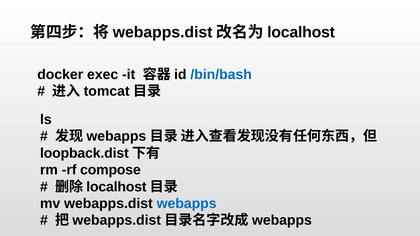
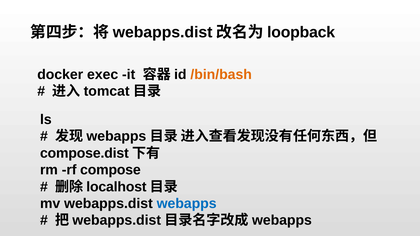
localhost: localhost -> loopback (301, 32)
/bin/bash colour: blue -> orange (221, 75)
loopback.dist: loopback.dist -> compose.dist (84, 153)
